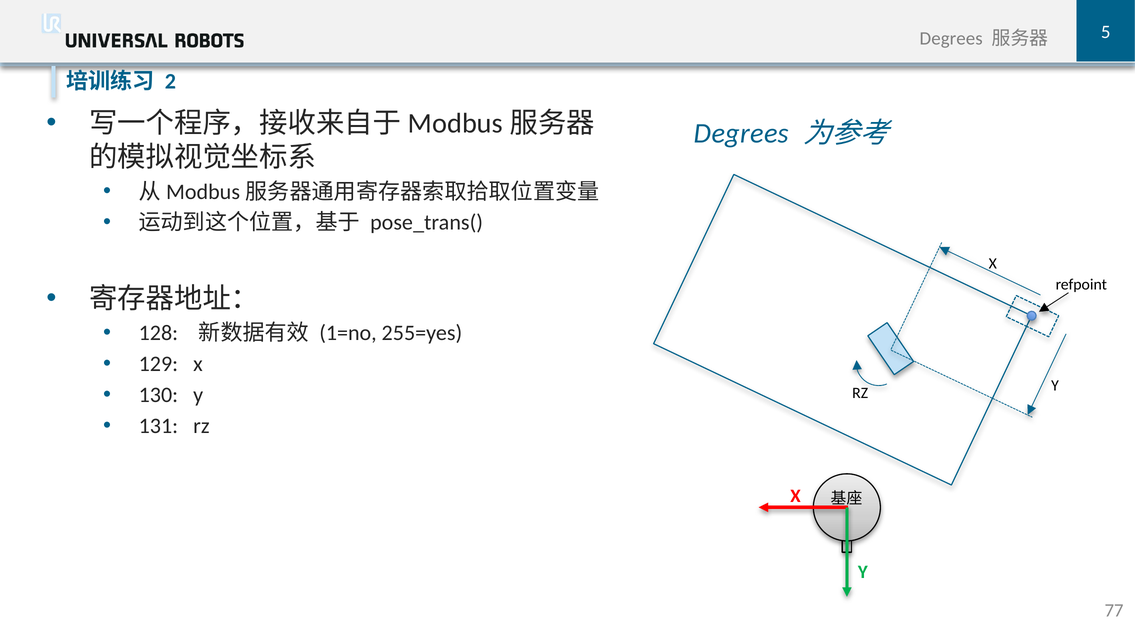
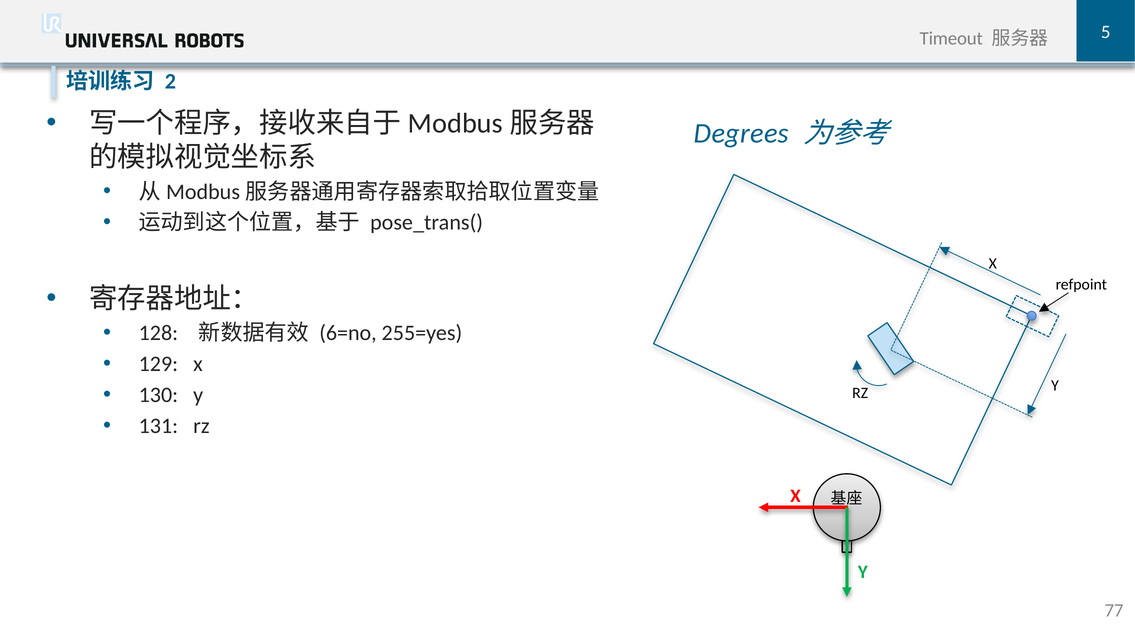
Degrees: Degrees -> Timeout (951, 38)
1=no: 1=no -> 6=no (348, 333)
